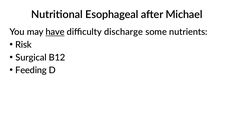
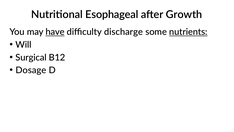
Michael: Michael -> Growth (184, 14)
nutrients underline: none -> present (188, 32)
Risk: Risk -> Will (23, 45)
Feeding: Feeding -> Dosage (31, 70)
